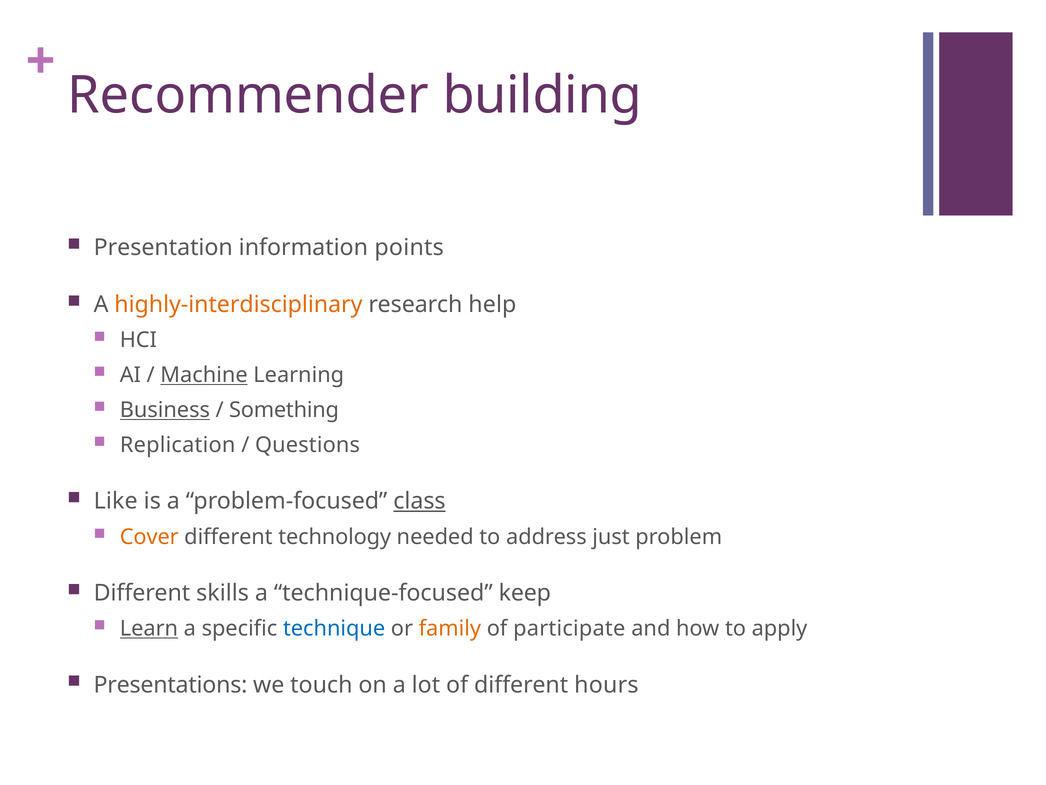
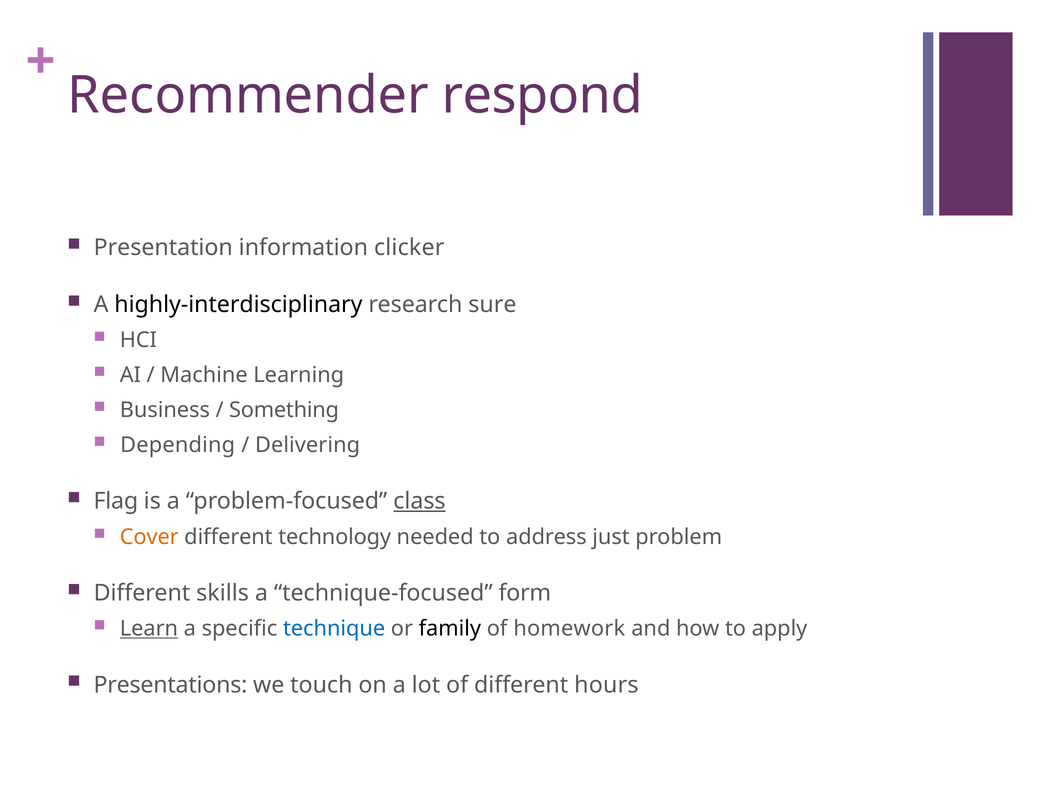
building: building -> respond (542, 96)
points: points -> clicker (409, 247)
highly-interdisciplinary colour: orange -> black (238, 304)
help: help -> sure (492, 304)
Machine underline: present -> none (204, 375)
Business underline: present -> none (165, 410)
Replication: Replication -> Depending (178, 445)
Questions: Questions -> Delivering (308, 445)
Like: Like -> Flag (116, 501)
keep: keep -> form (525, 593)
family colour: orange -> black (450, 628)
participate: participate -> homework (569, 628)
